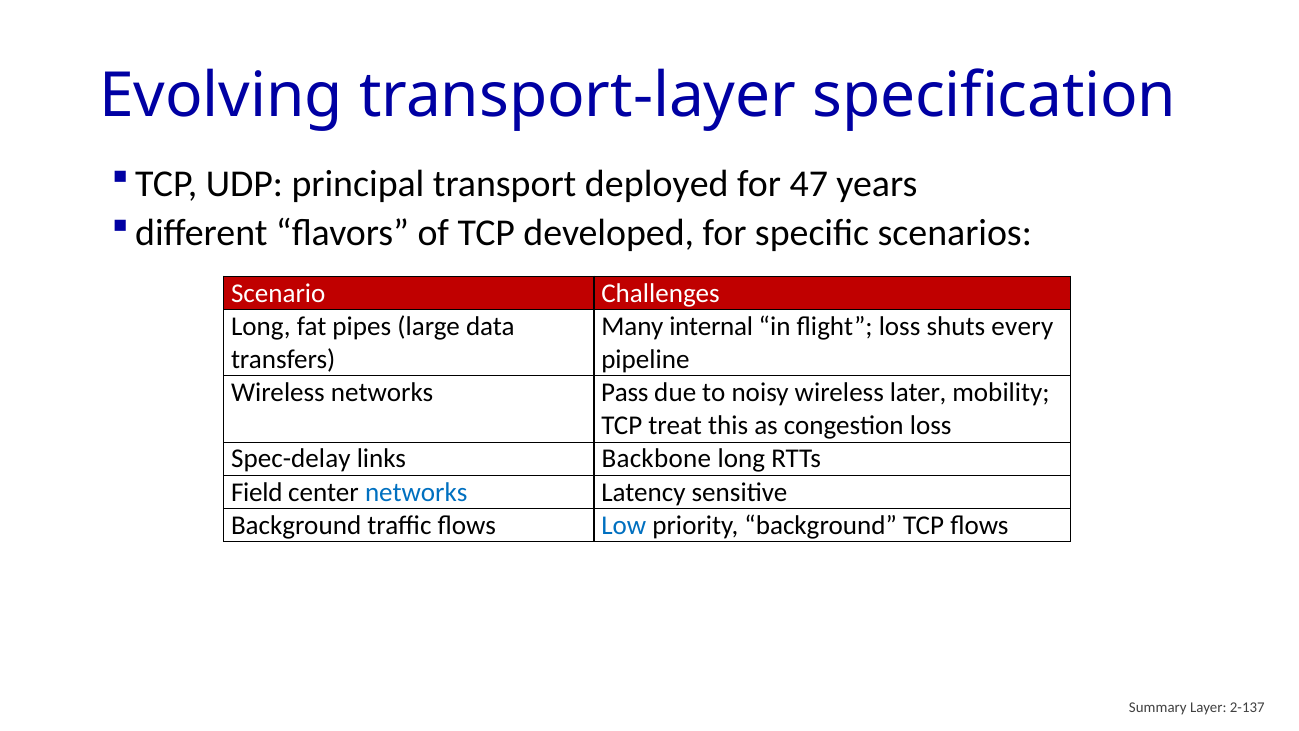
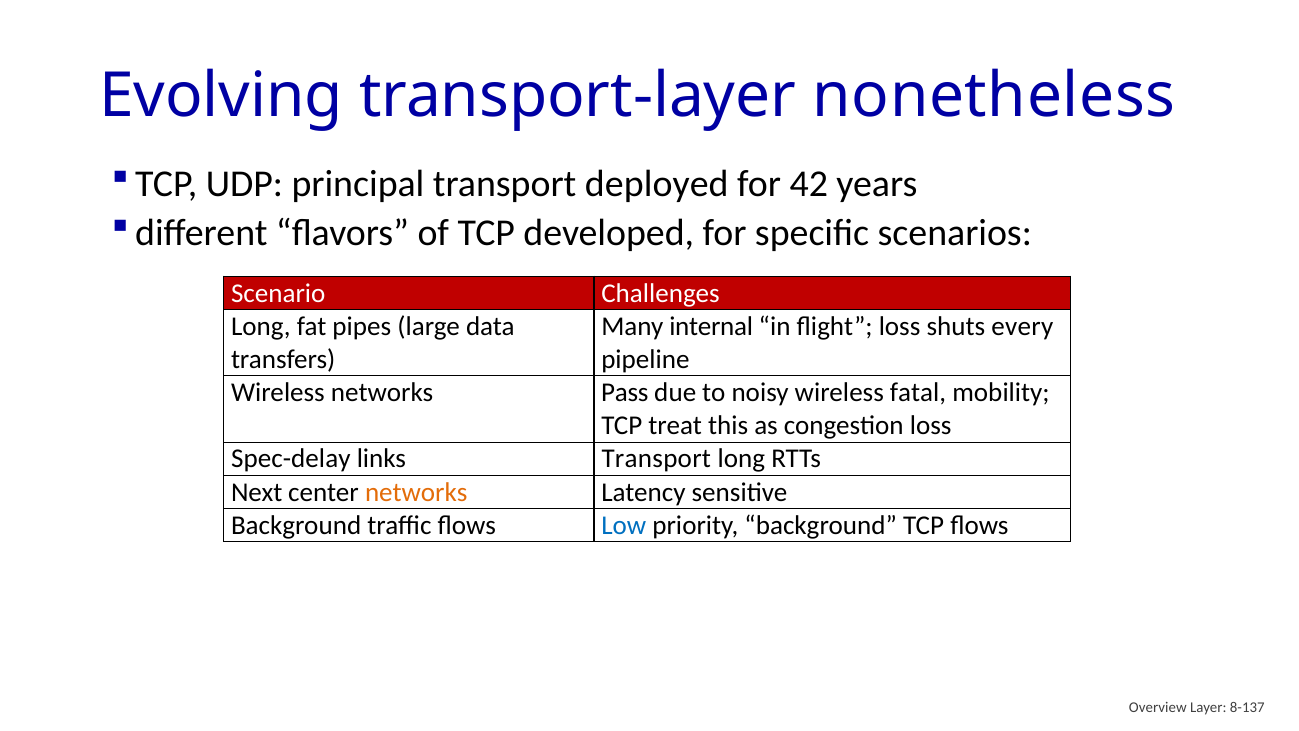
specification: specification -> nonetheless (994, 95)
47: 47 -> 42 (809, 184)
later: later -> fatal (918, 392)
links Backbone: Backbone -> Transport (656, 459)
Field: Field -> Next (257, 492)
networks colour: blue -> orange (416, 492)
Summary: Summary -> Overview (1158, 707)
2-137: 2-137 -> 8-137 (1247, 707)
